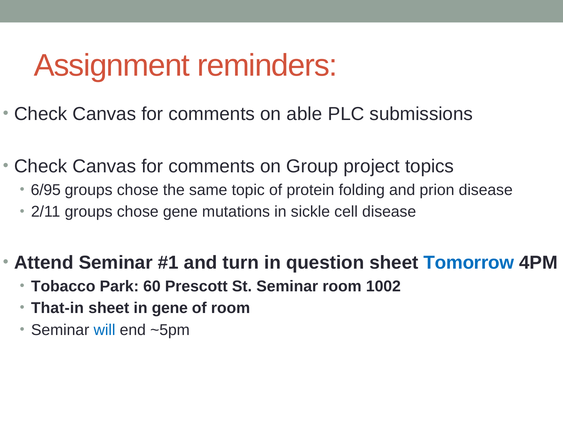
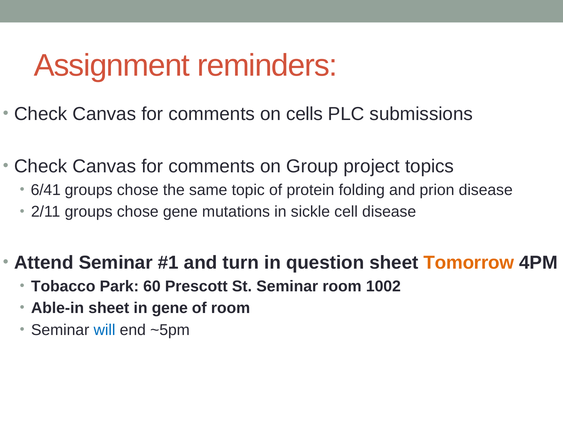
able: able -> cells (305, 114)
6/95: 6/95 -> 6/41 (46, 190)
Tomorrow colour: blue -> orange (469, 263)
That-in: That-in -> Able-in (58, 308)
